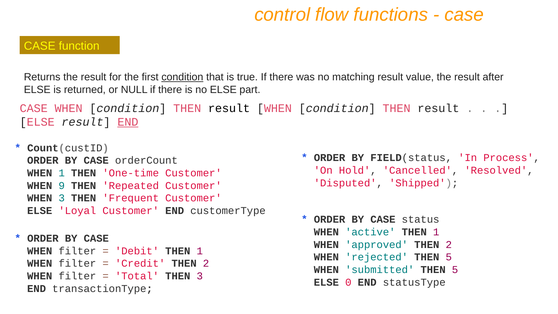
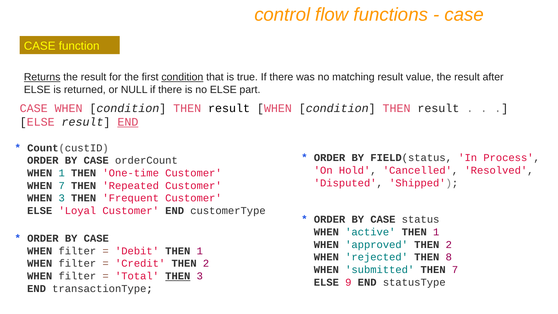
Returns underline: none -> present (42, 77)
WHEN 9: 9 -> 7 (62, 185)
rejected THEN 5: 5 -> 8 (449, 257)
submitted THEN 5: 5 -> 7 (455, 270)
THEN underline: none -> present (178, 276)
0: 0 -> 9 (348, 282)
